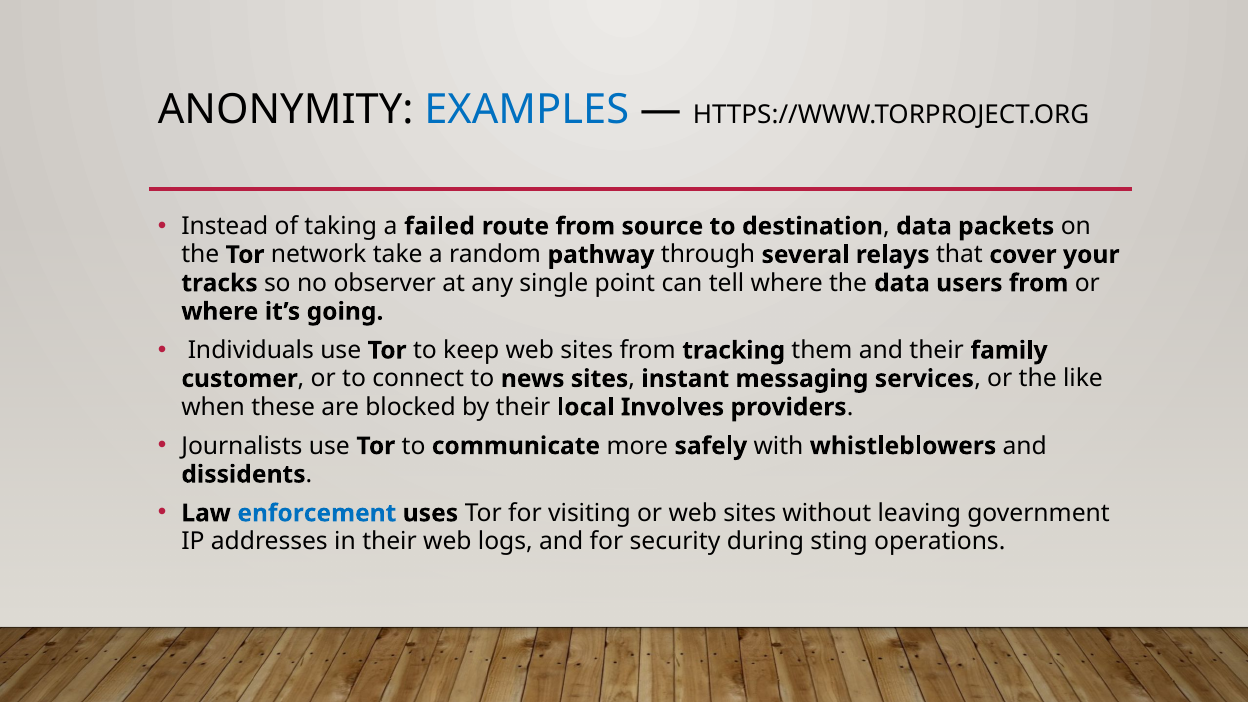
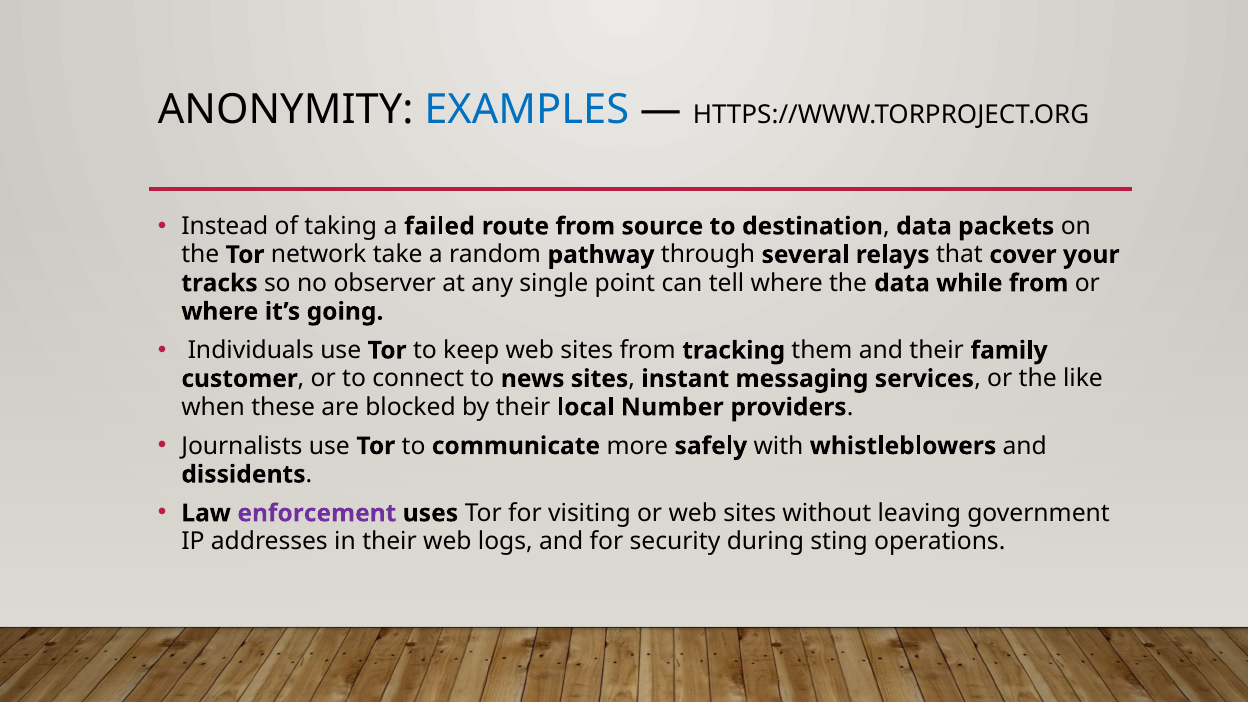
users: users -> while (969, 283)
Involves: Involves -> Number (672, 407)
enforcement colour: blue -> purple (317, 513)
